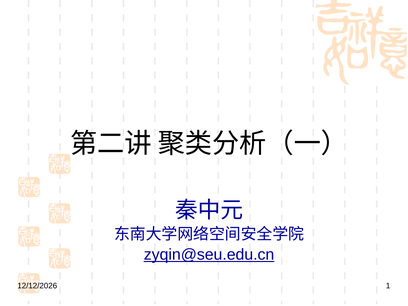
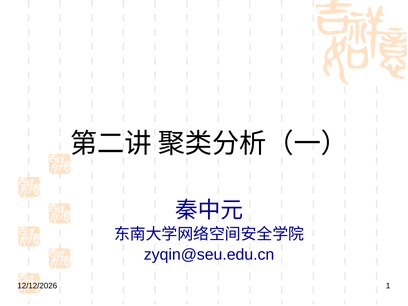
zyqin@seu.edu.cn underline: present -> none (209, 255)
